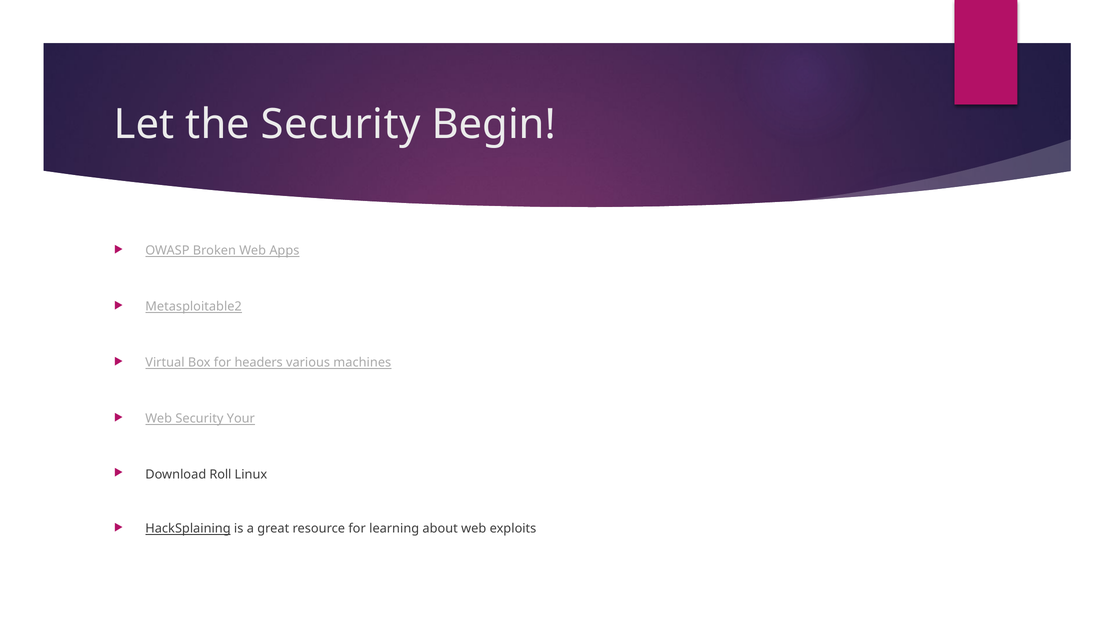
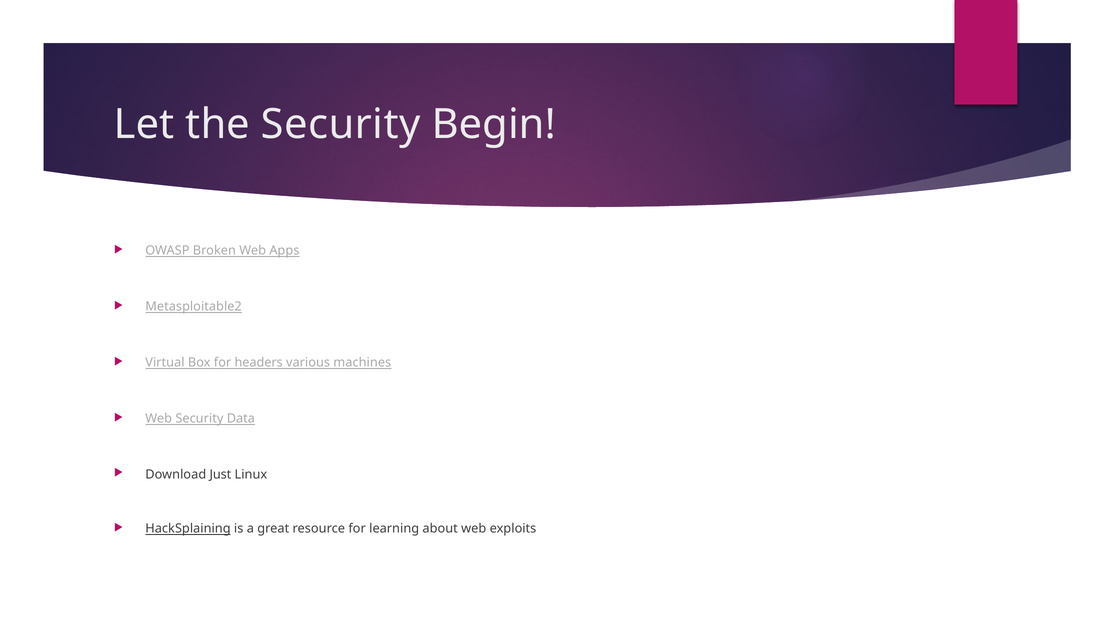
Your: Your -> Data (241, 419)
Roll: Roll -> Just (220, 475)
